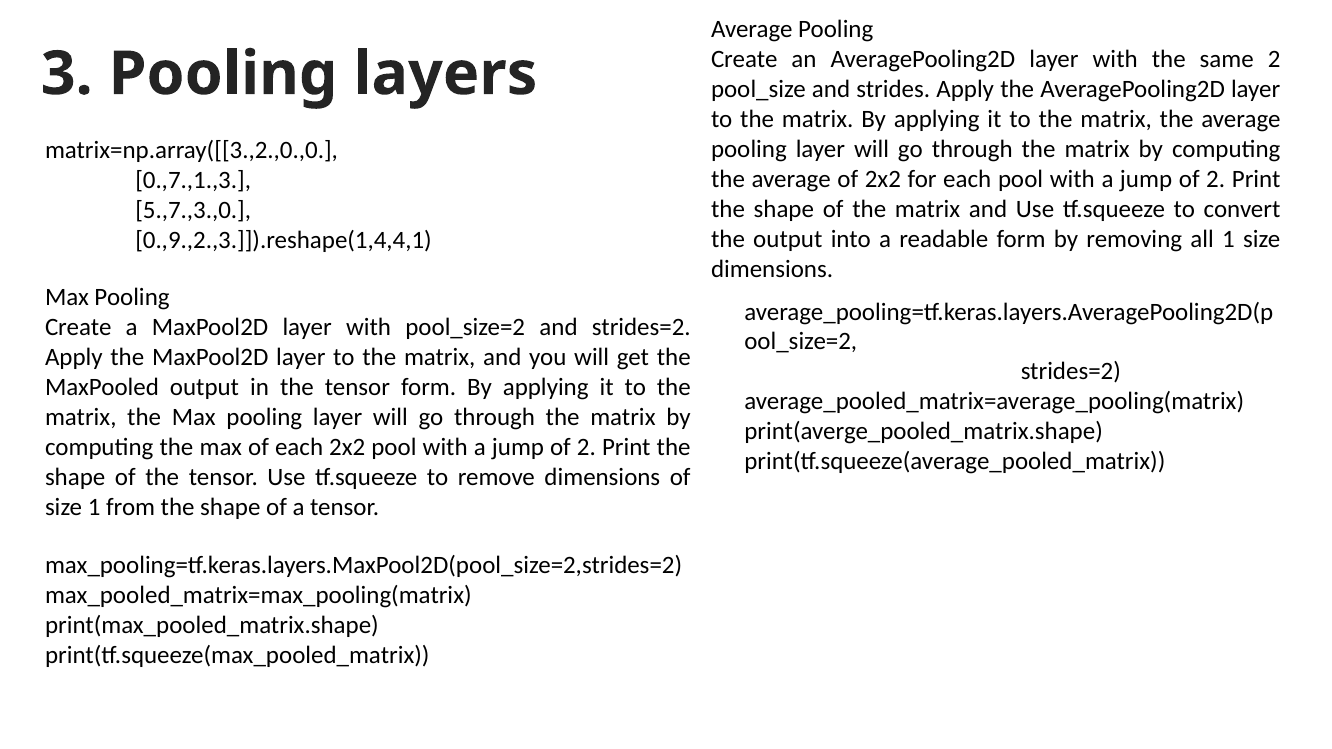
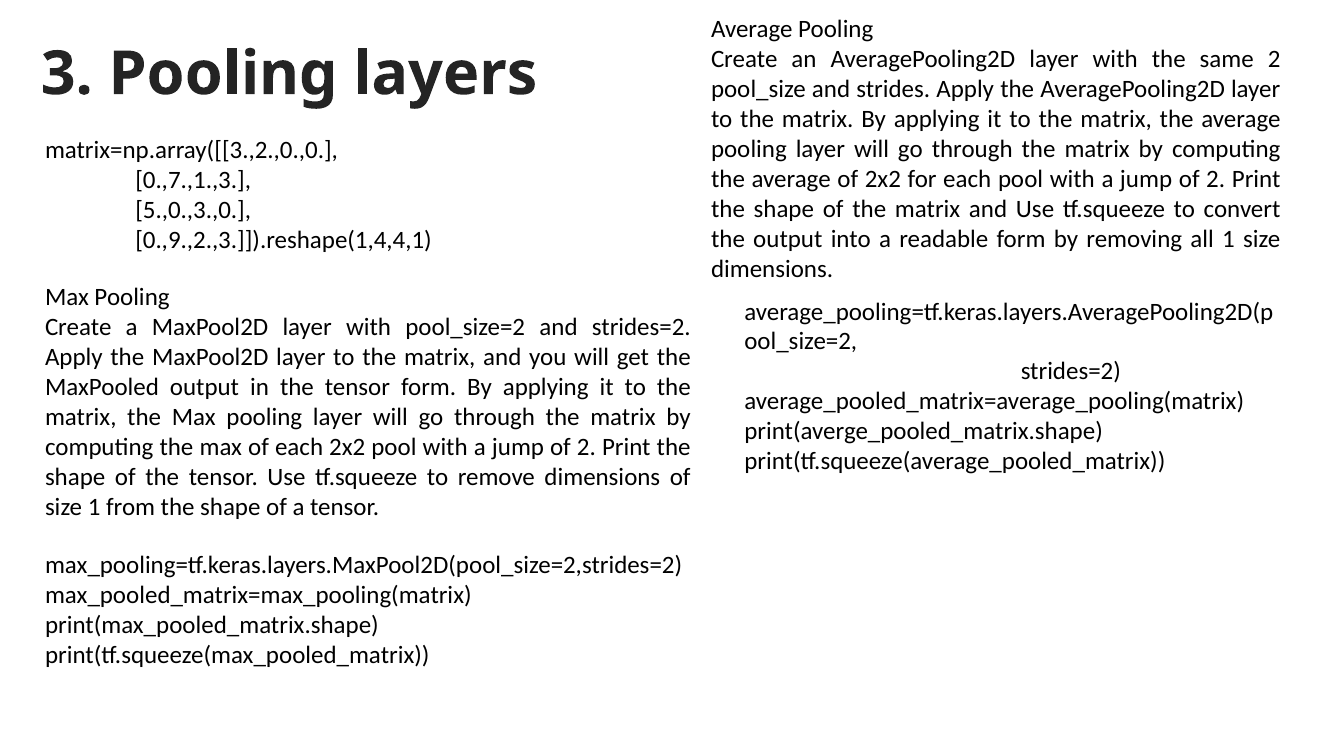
5.,7.,3.,0: 5.,7.,3.,0 -> 5.,0.,3.,0 (193, 210)
